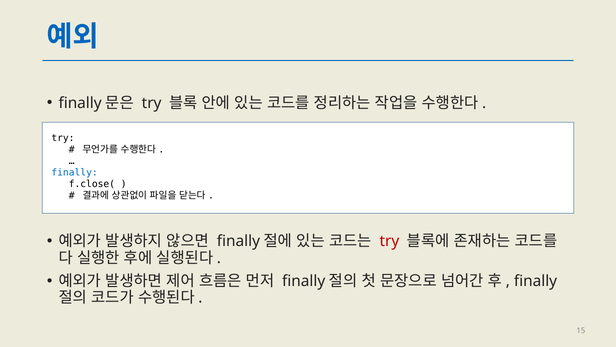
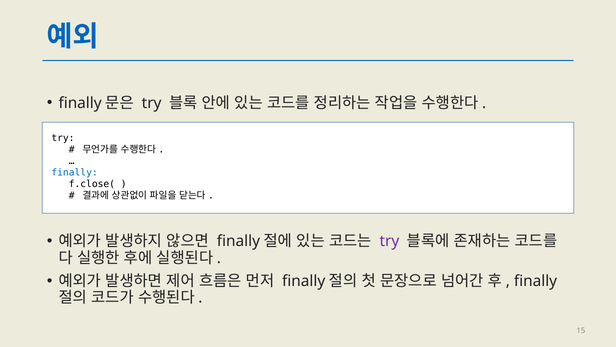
try colour: red -> purple (389, 241)
